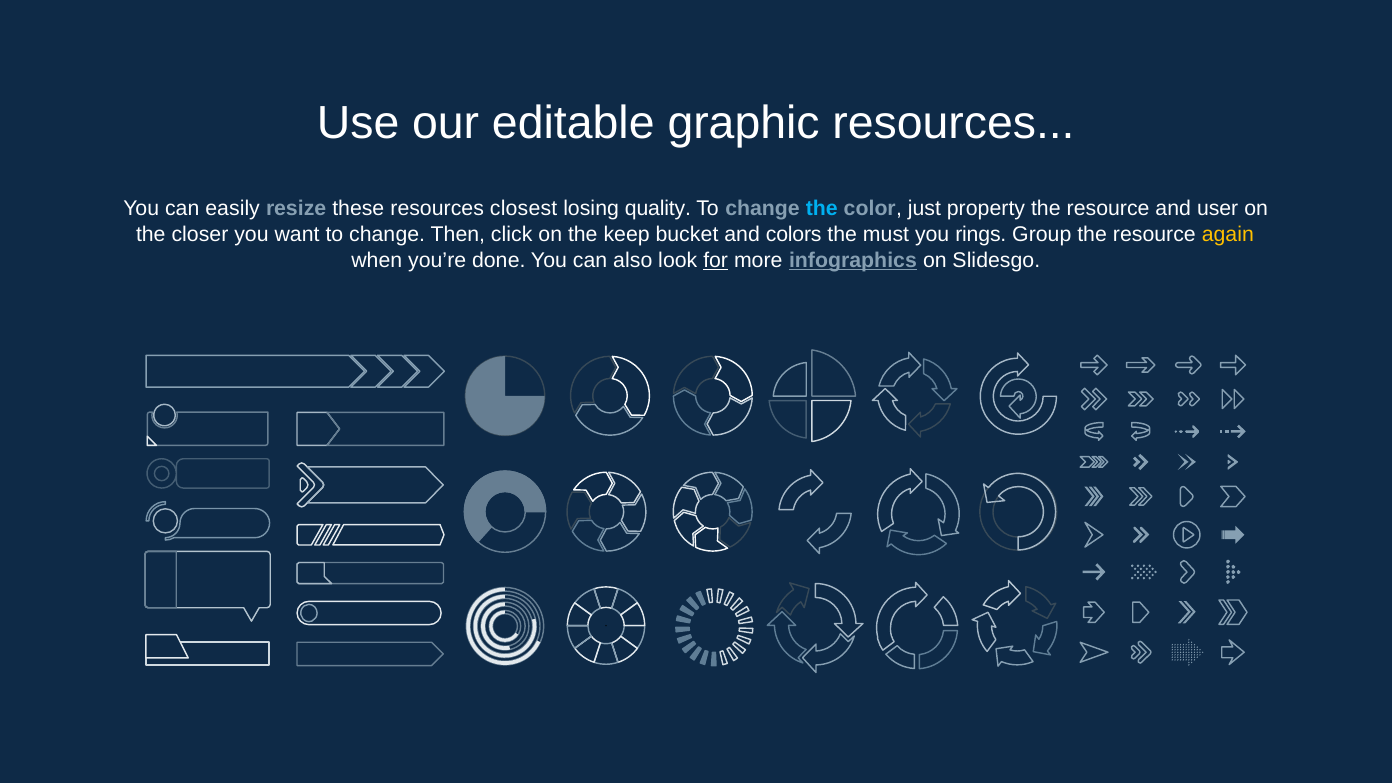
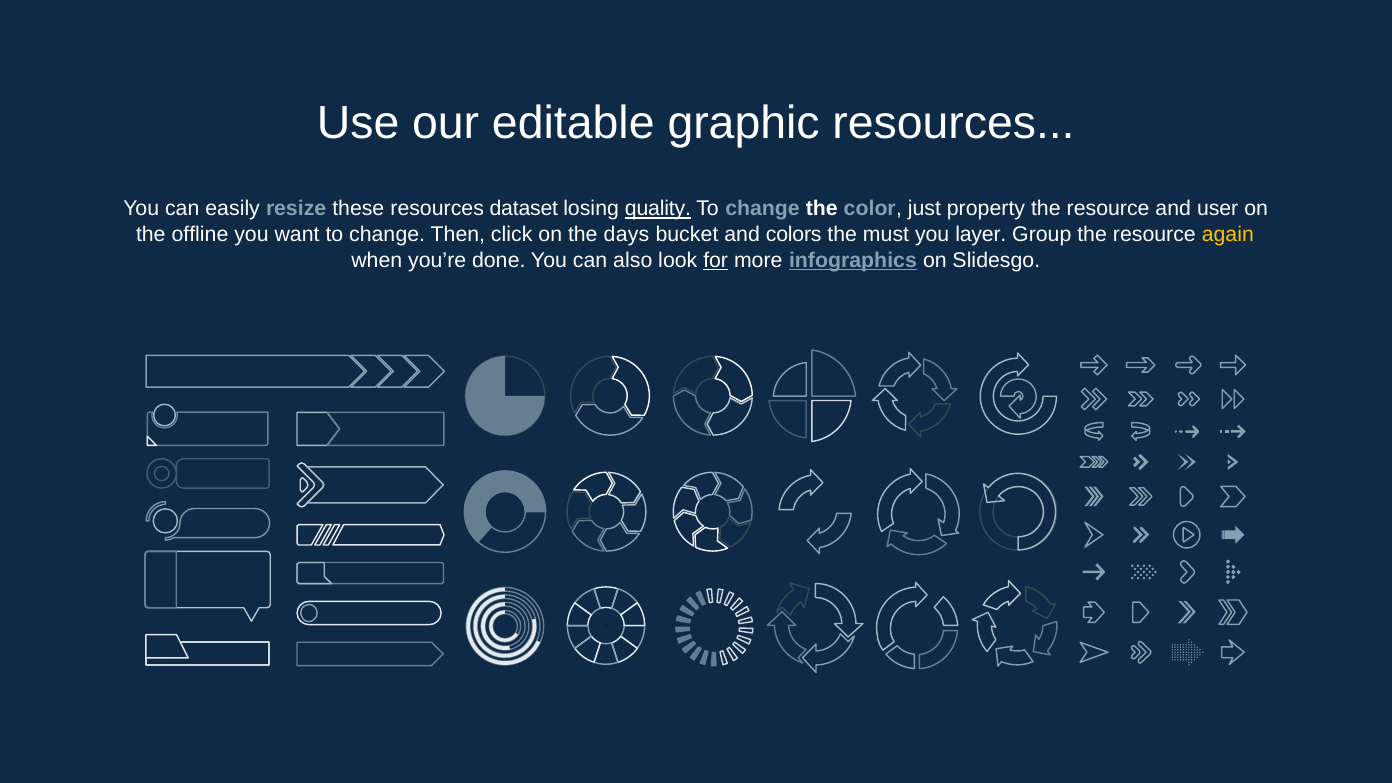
closest: closest -> dataset (524, 209)
quality underline: none -> present (658, 209)
the colour: light blue -> white (822, 209)
closer: closer -> offline (200, 235)
keep: keep -> days (626, 235)
rings: rings -> layer (981, 235)
